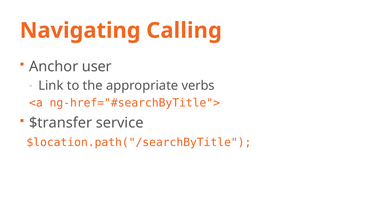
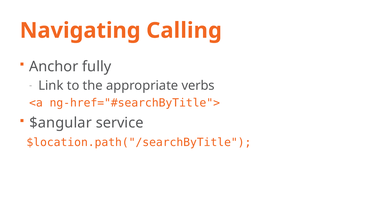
user: user -> fully (97, 66)
$transfer: $transfer -> $angular (61, 123)
